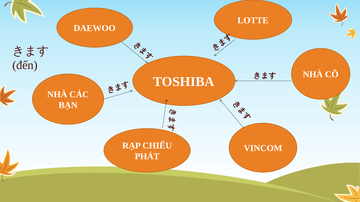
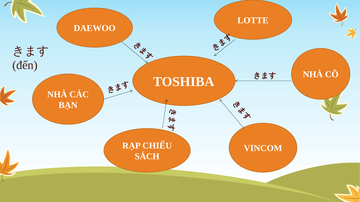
PHÁT: PHÁT -> SÁCH (147, 157)
